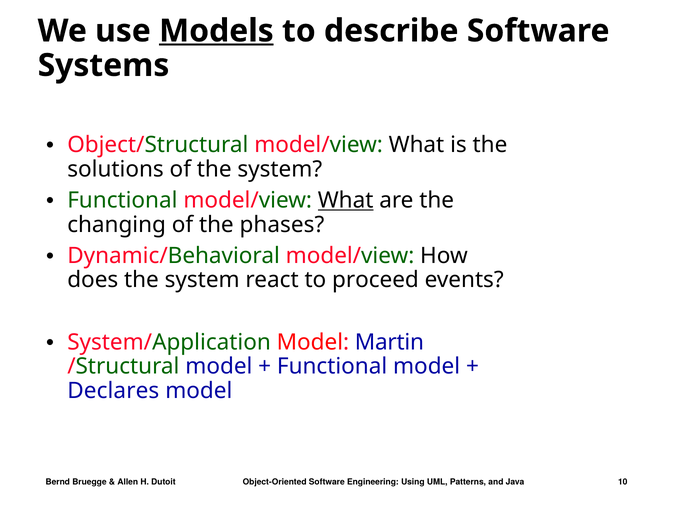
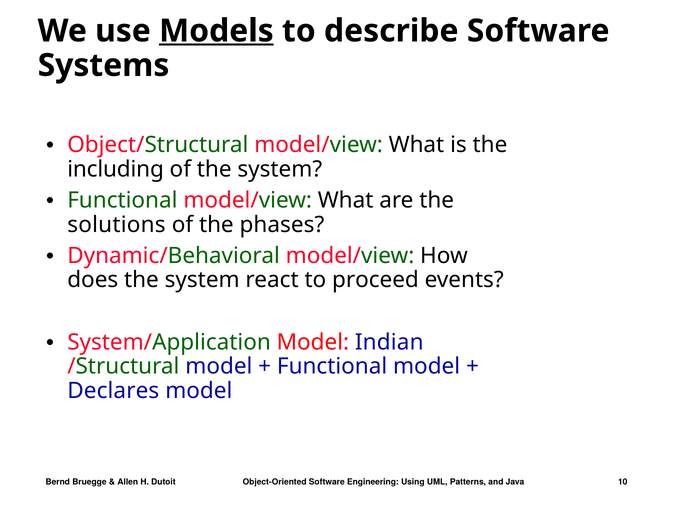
solutions: solutions -> including (116, 169)
What underline: present -> none (346, 200)
changing: changing -> solutions (116, 225)
Martin: Martin -> Indian (389, 342)
